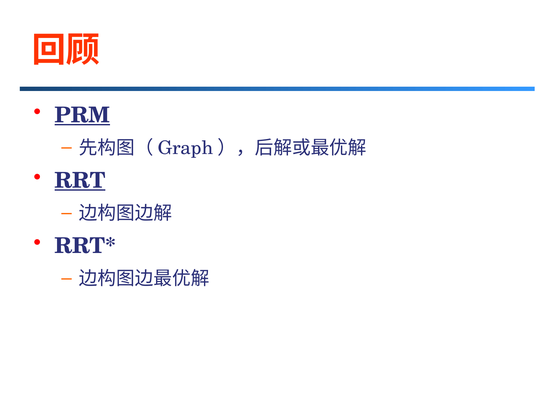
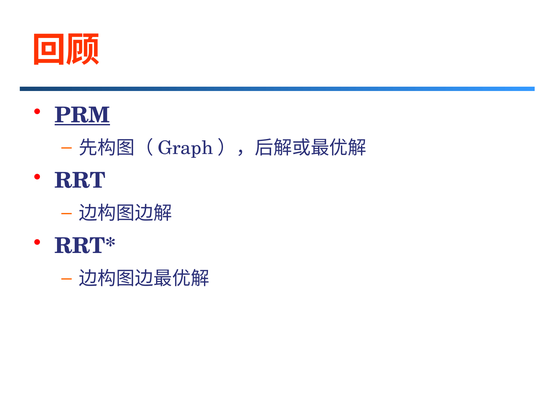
RRT underline: present -> none (80, 180)
